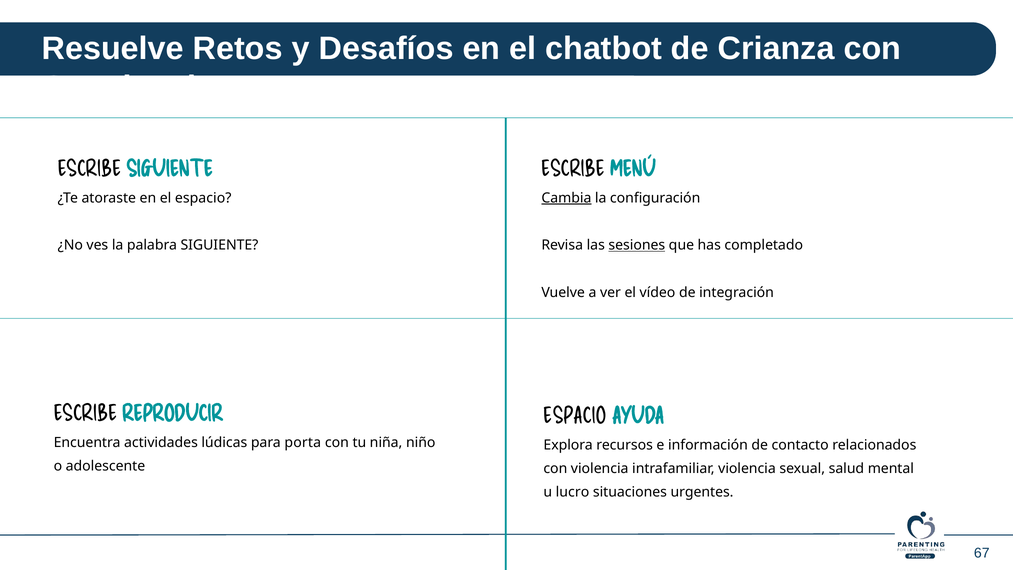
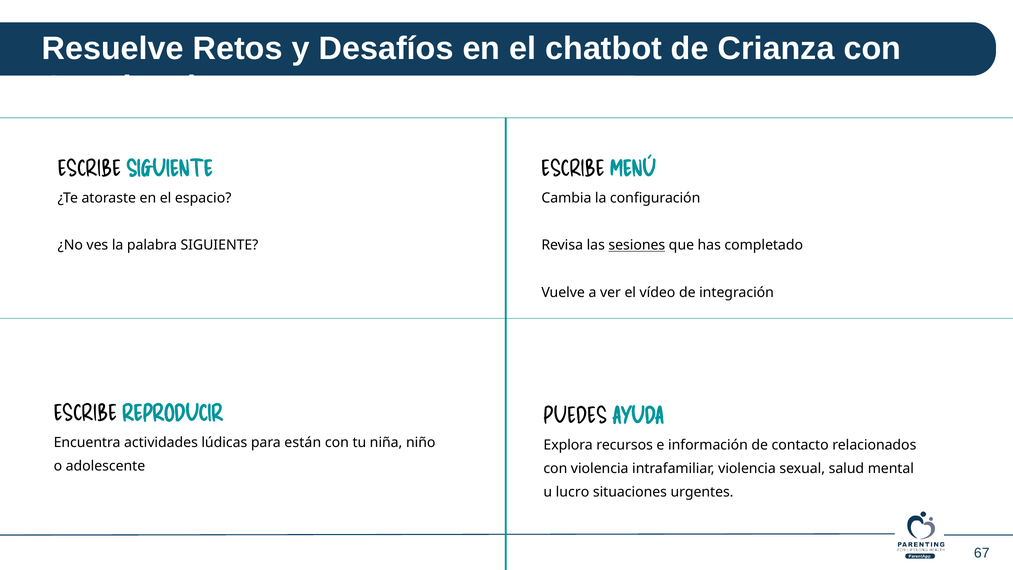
Cambia underline: present -> none (566, 198)
ESPACIO: ESPACIO -> PUEDES (575, 416)
porta: porta -> están (303, 442)
